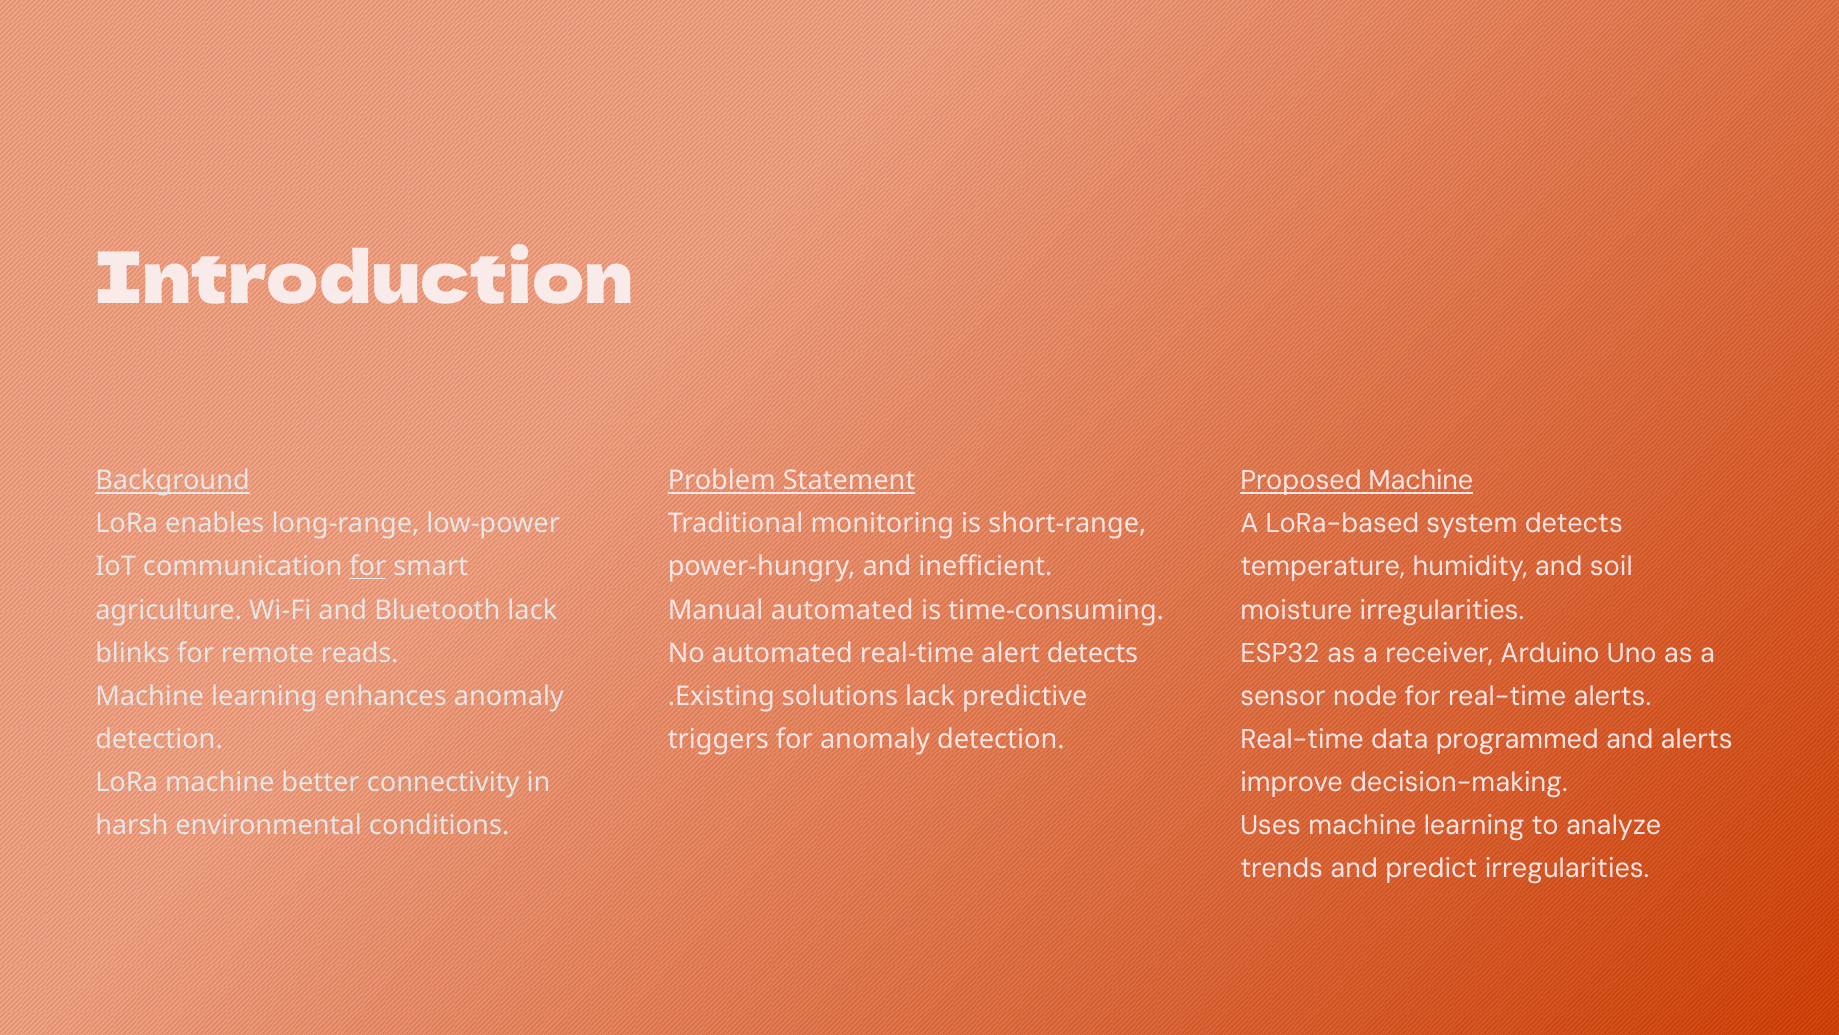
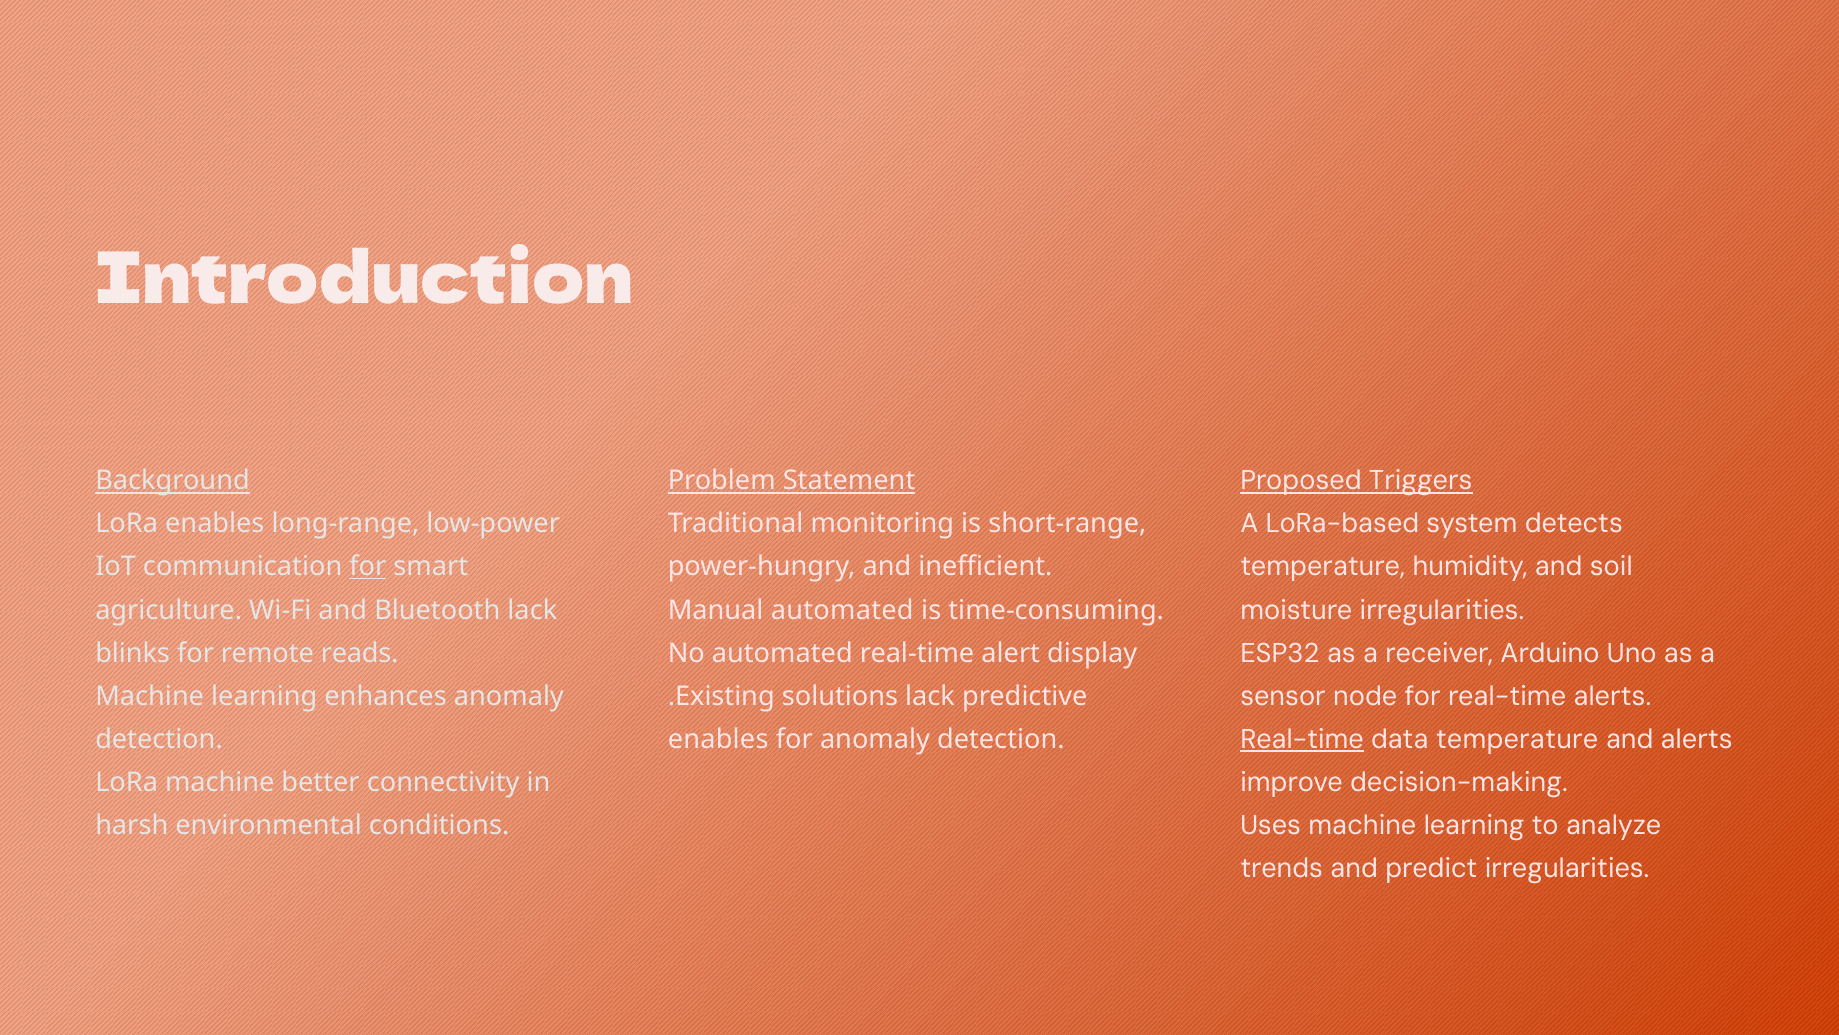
Proposed Machine: Machine -> Triggers (1421, 480)
alert detects: detects -> display (1092, 653)
Real-time underline: none -> present (1302, 739)
data programmed: programmed -> temperature (1517, 739)
triggers: triggers -> enables (718, 739)
